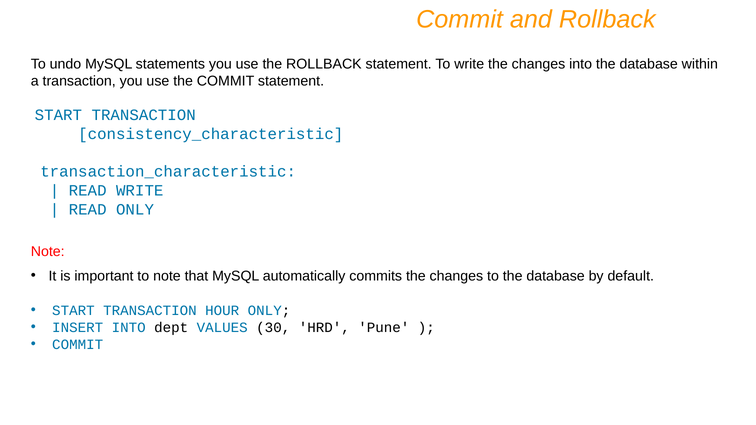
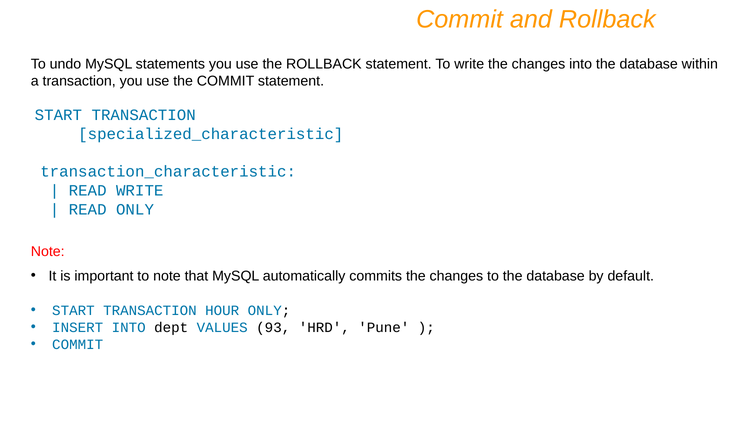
consistency_characteristic: consistency_characteristic -> specialized_characteristic (211, 134)
30: 30 -> 93 (273, 328)
